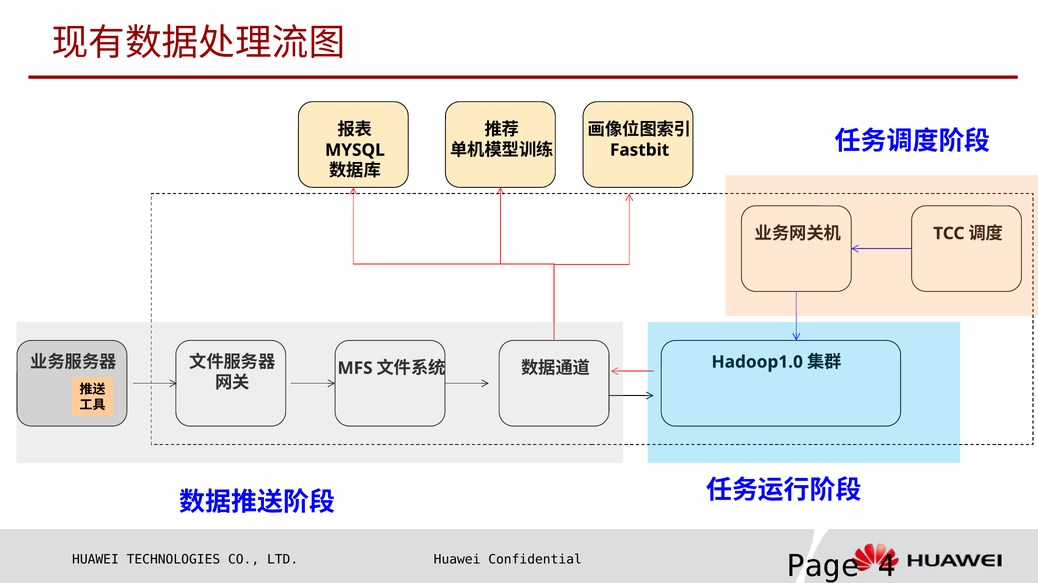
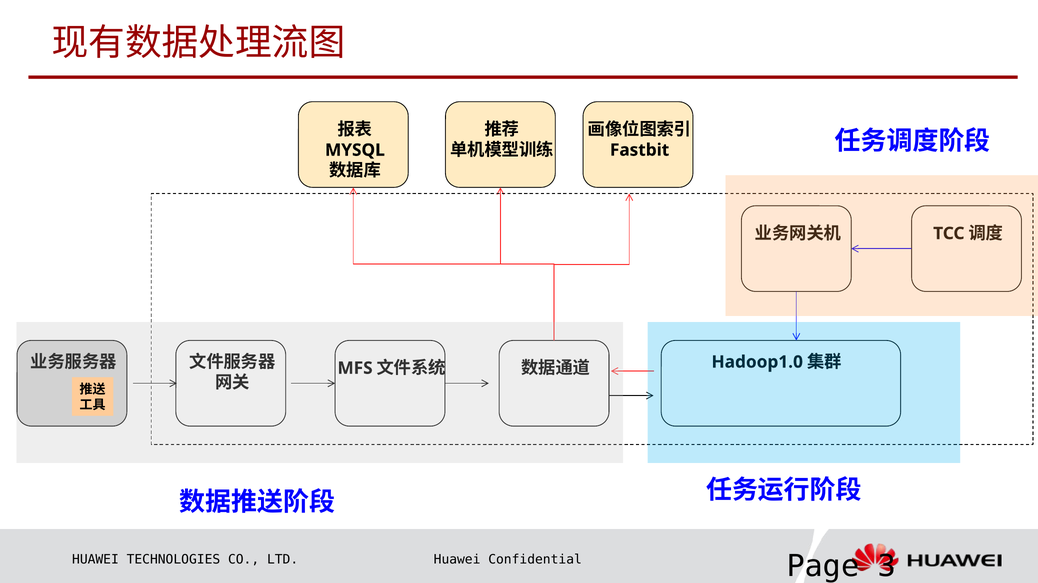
4: 4 -> 3 (887, 567)
